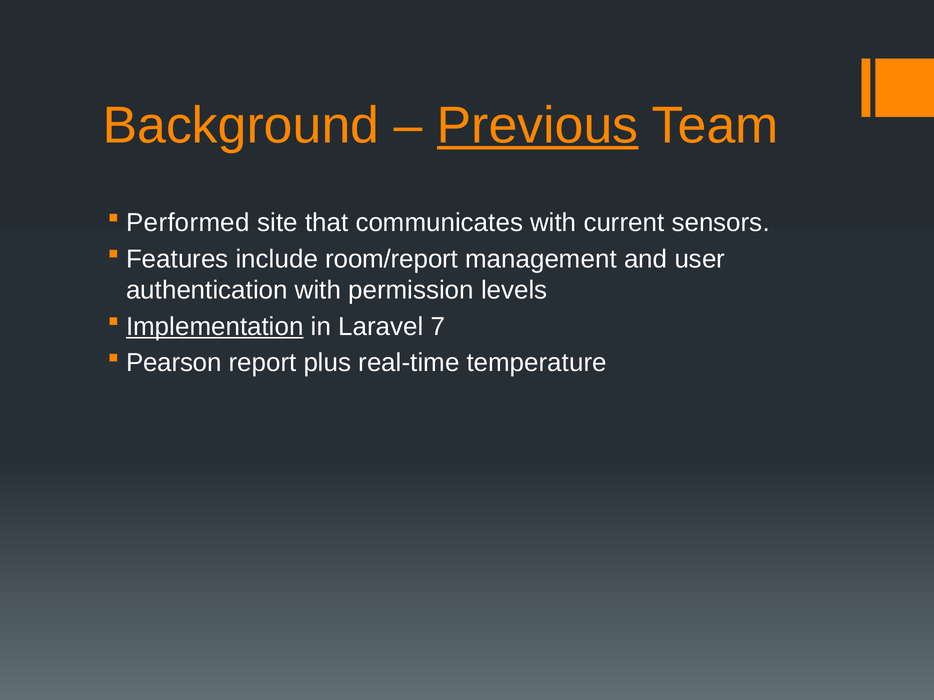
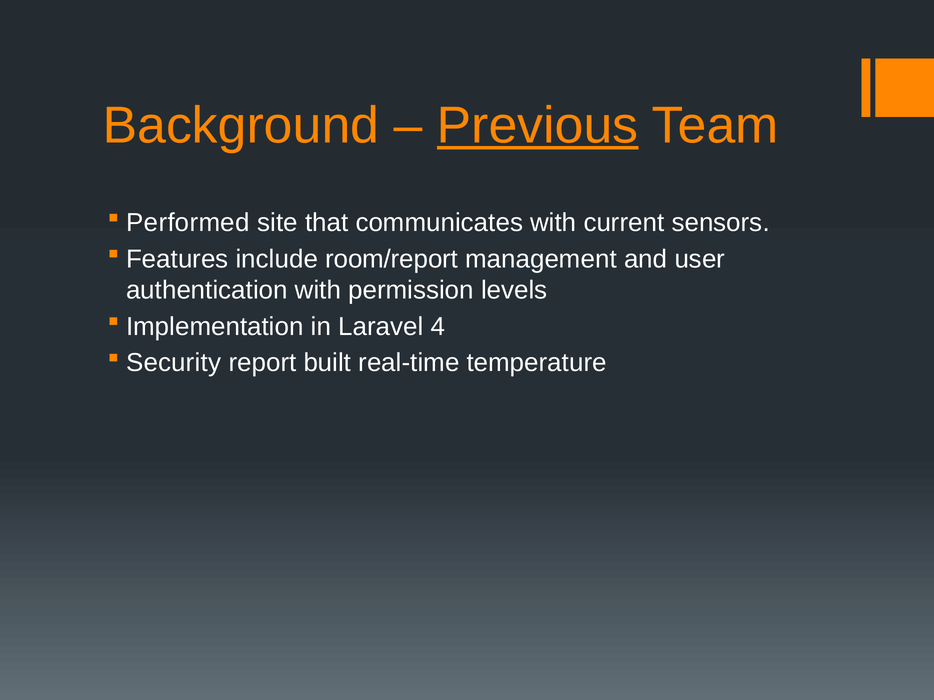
Implementation underline: present -> none (215, 327)
7: 7 -> 4 (438, 327)
Pearson: Pearson -> Security (174, 363)
plus: plus -> built (327, 363)
